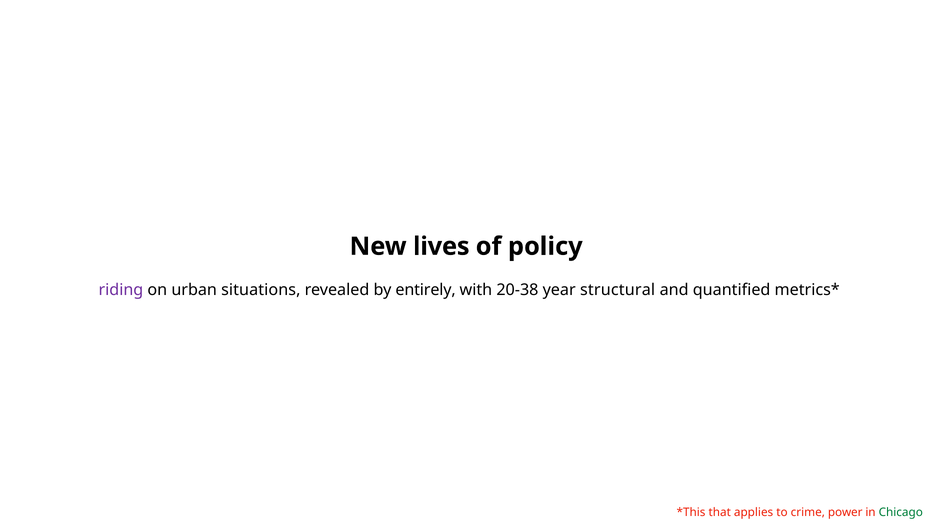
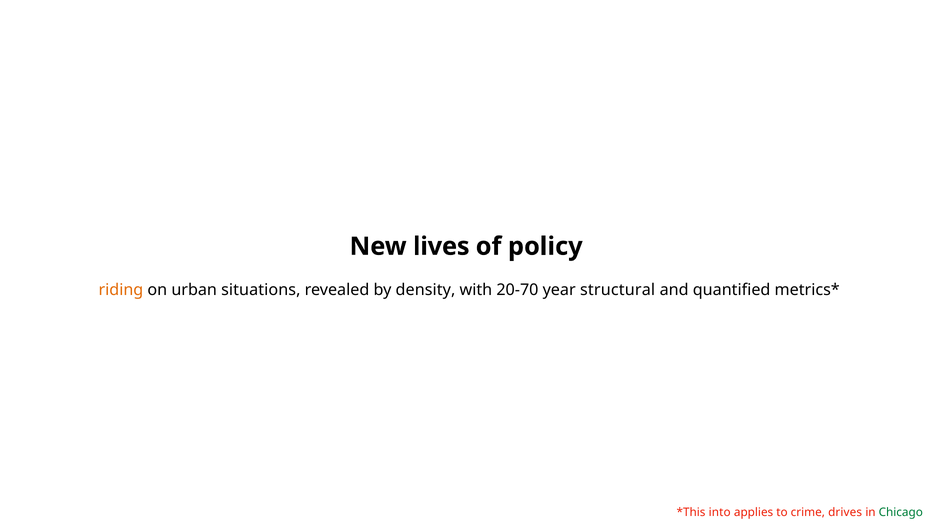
riding colour: purple -> orange (121, 290)
entirely: entirely -> density (425, 290)
20-38: 20-38 -> 20-70 (517, 290)
that: that -> into (720, 513)
power: power -> drives (845, 513)
